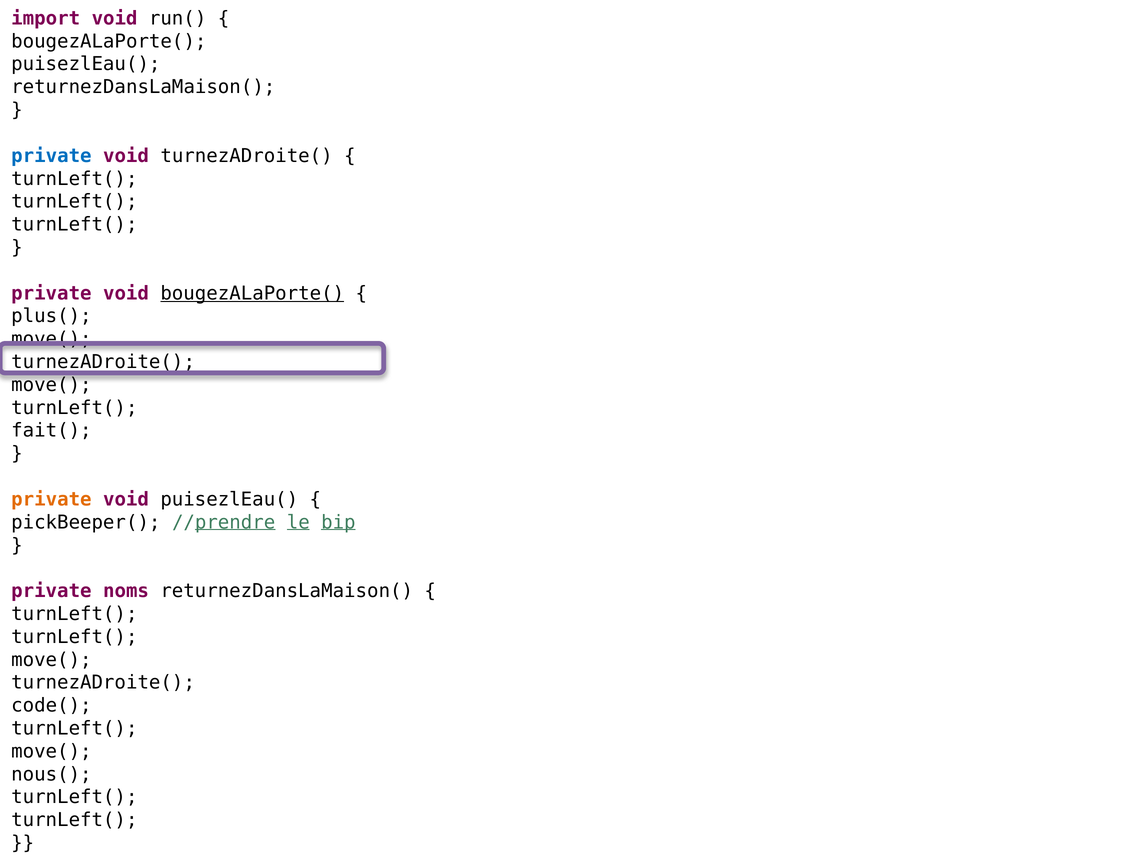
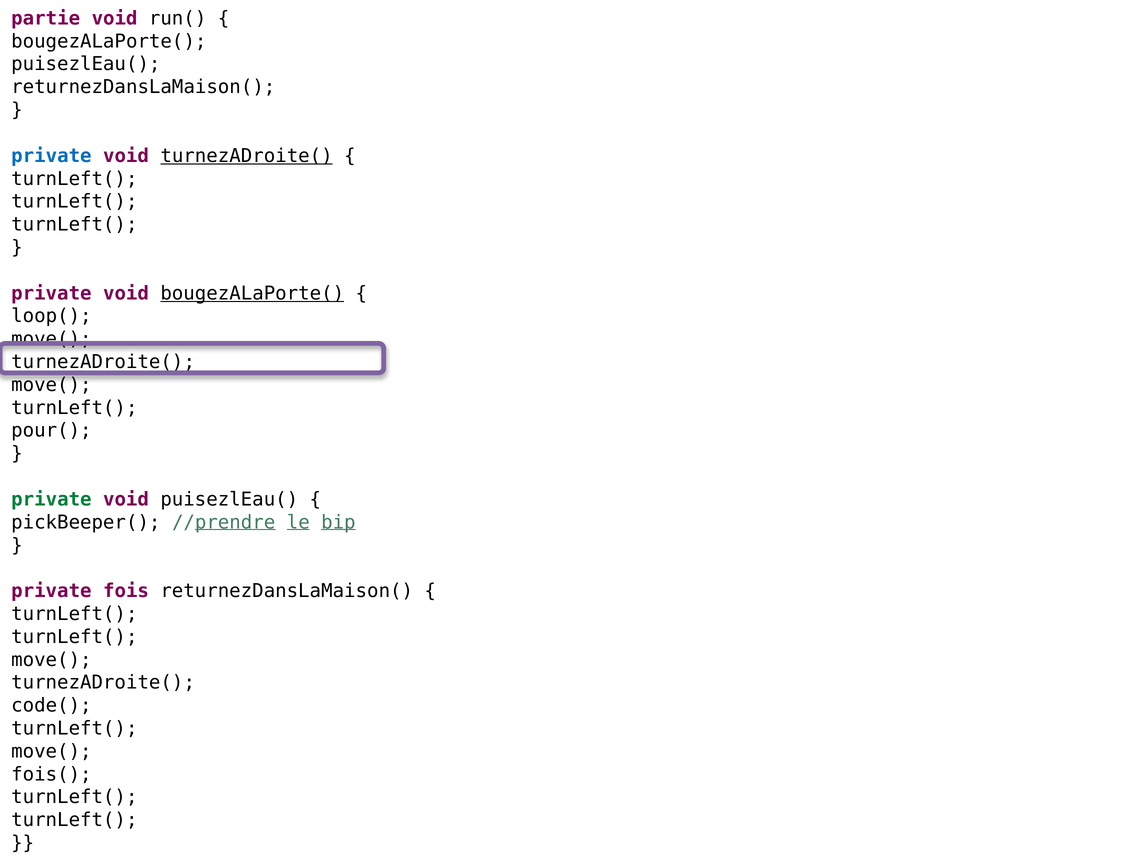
import: import -> partie (46, 18)
turnezADroite( underline: none -> present (247, 156)
plus(: plus( -> loop( (51, 316)
fait(: fait( -> pour( (51, 431)
private colour: orange -> green (51, 500)
noms: noms -> fois (126, 591)
nous(: nous( -> fois( (51, 775)
